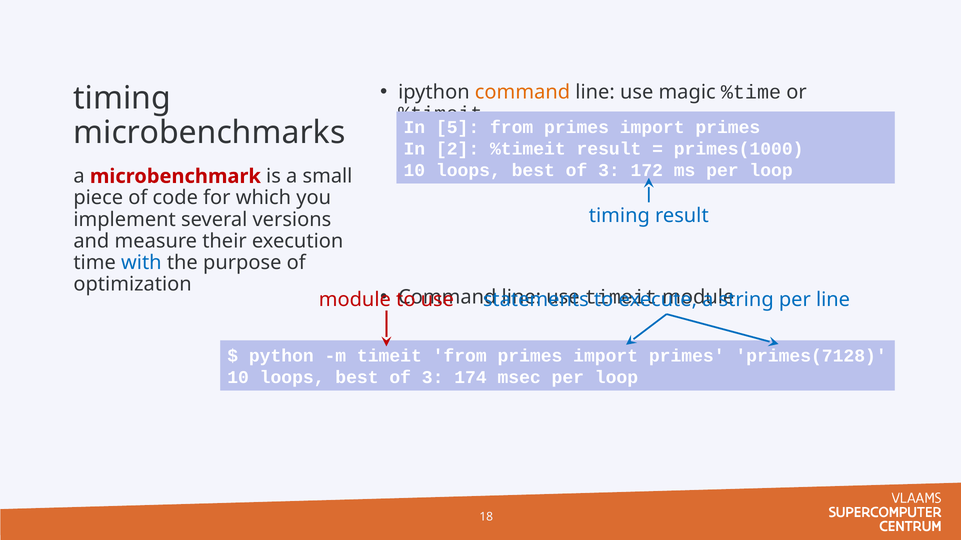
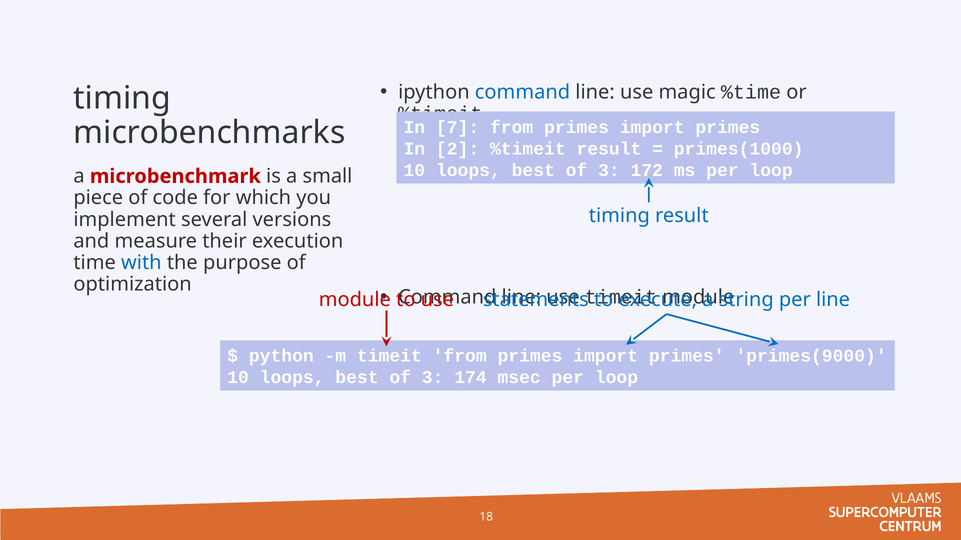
command colour: orange -> blue (522, 92)
5: 5 -> 7 (458, 127)
primes(7128: primes(7128 -> primes(9000 (811, 356)
